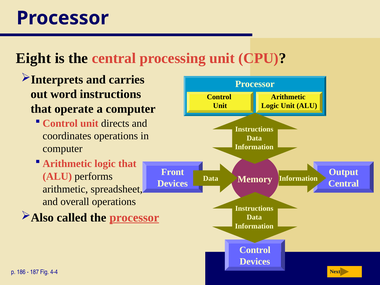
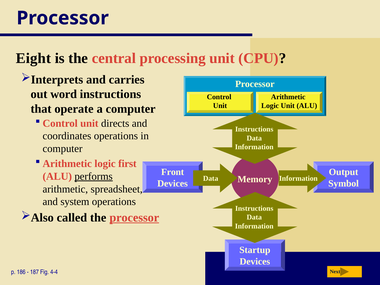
logic that: that -> first (127, 164)
performs underline: none -> present (94, 176)
Central: Central -> Symbol (344, 183)
overall: overall -> system (75, 202)
Control: Control -> Startup (255, 250)
